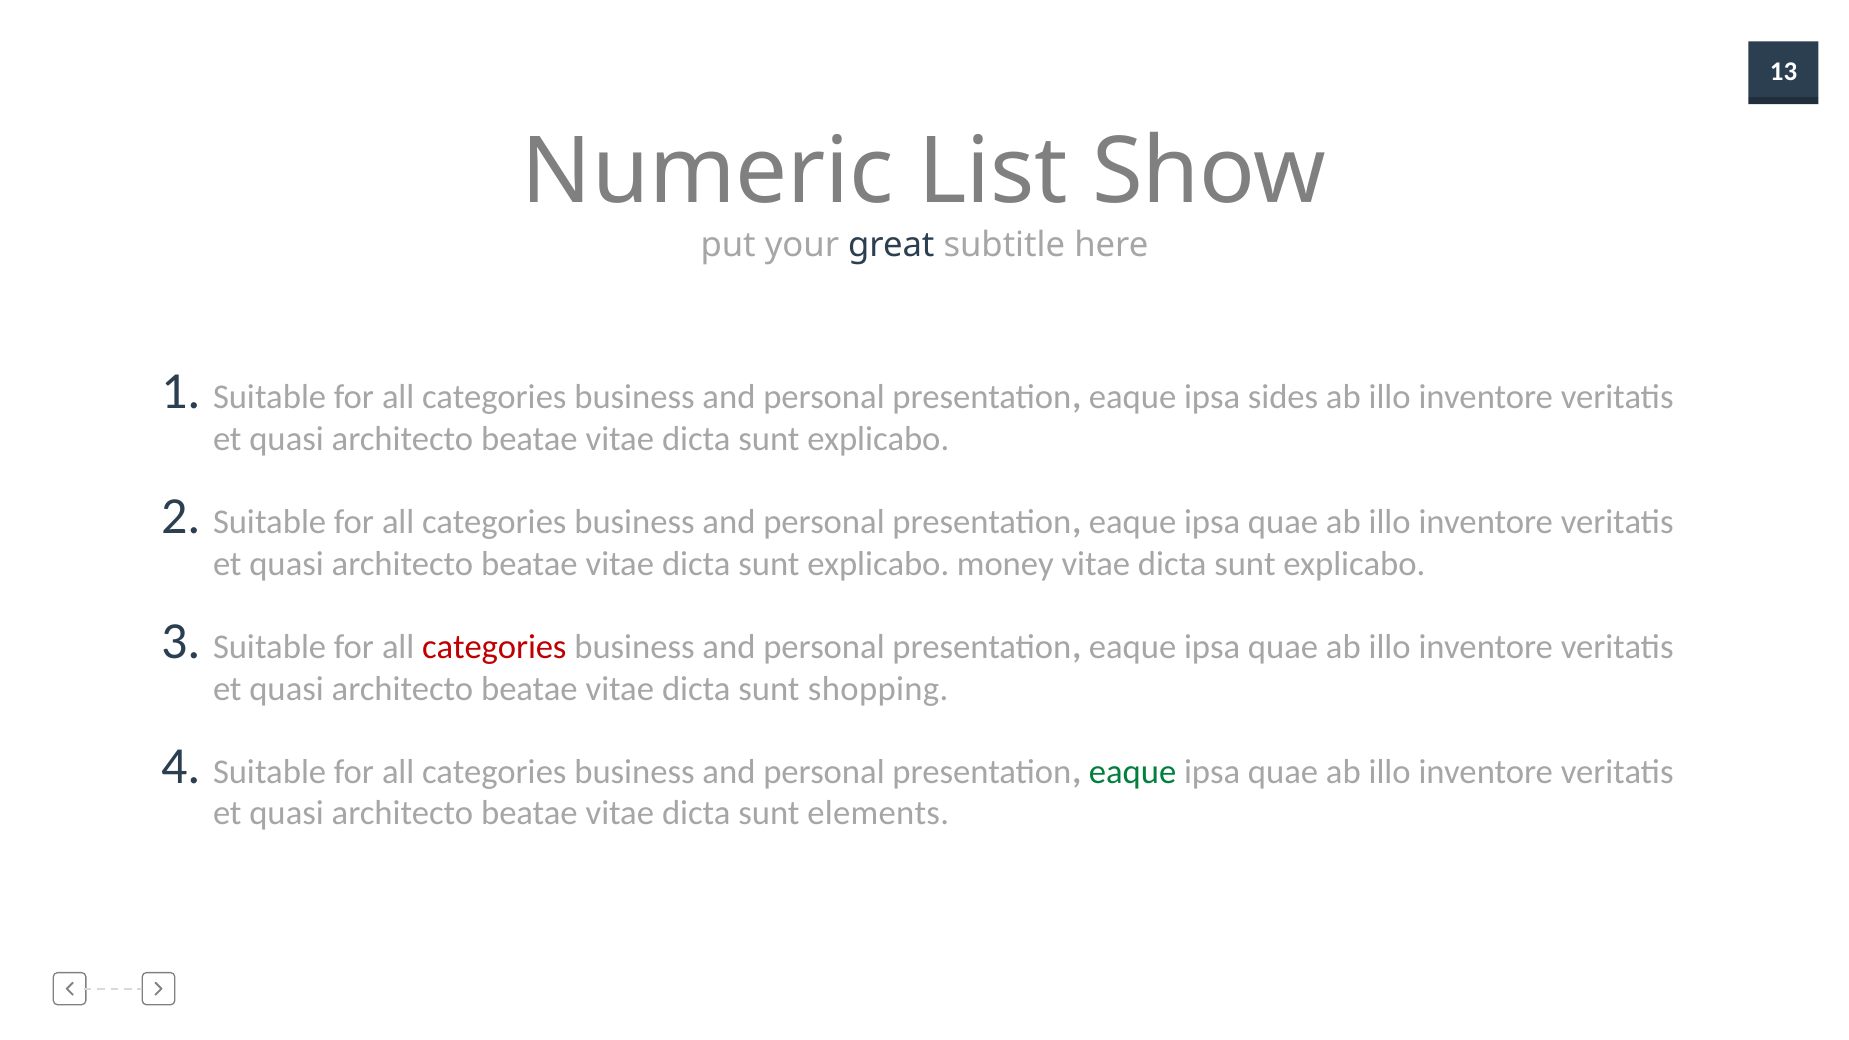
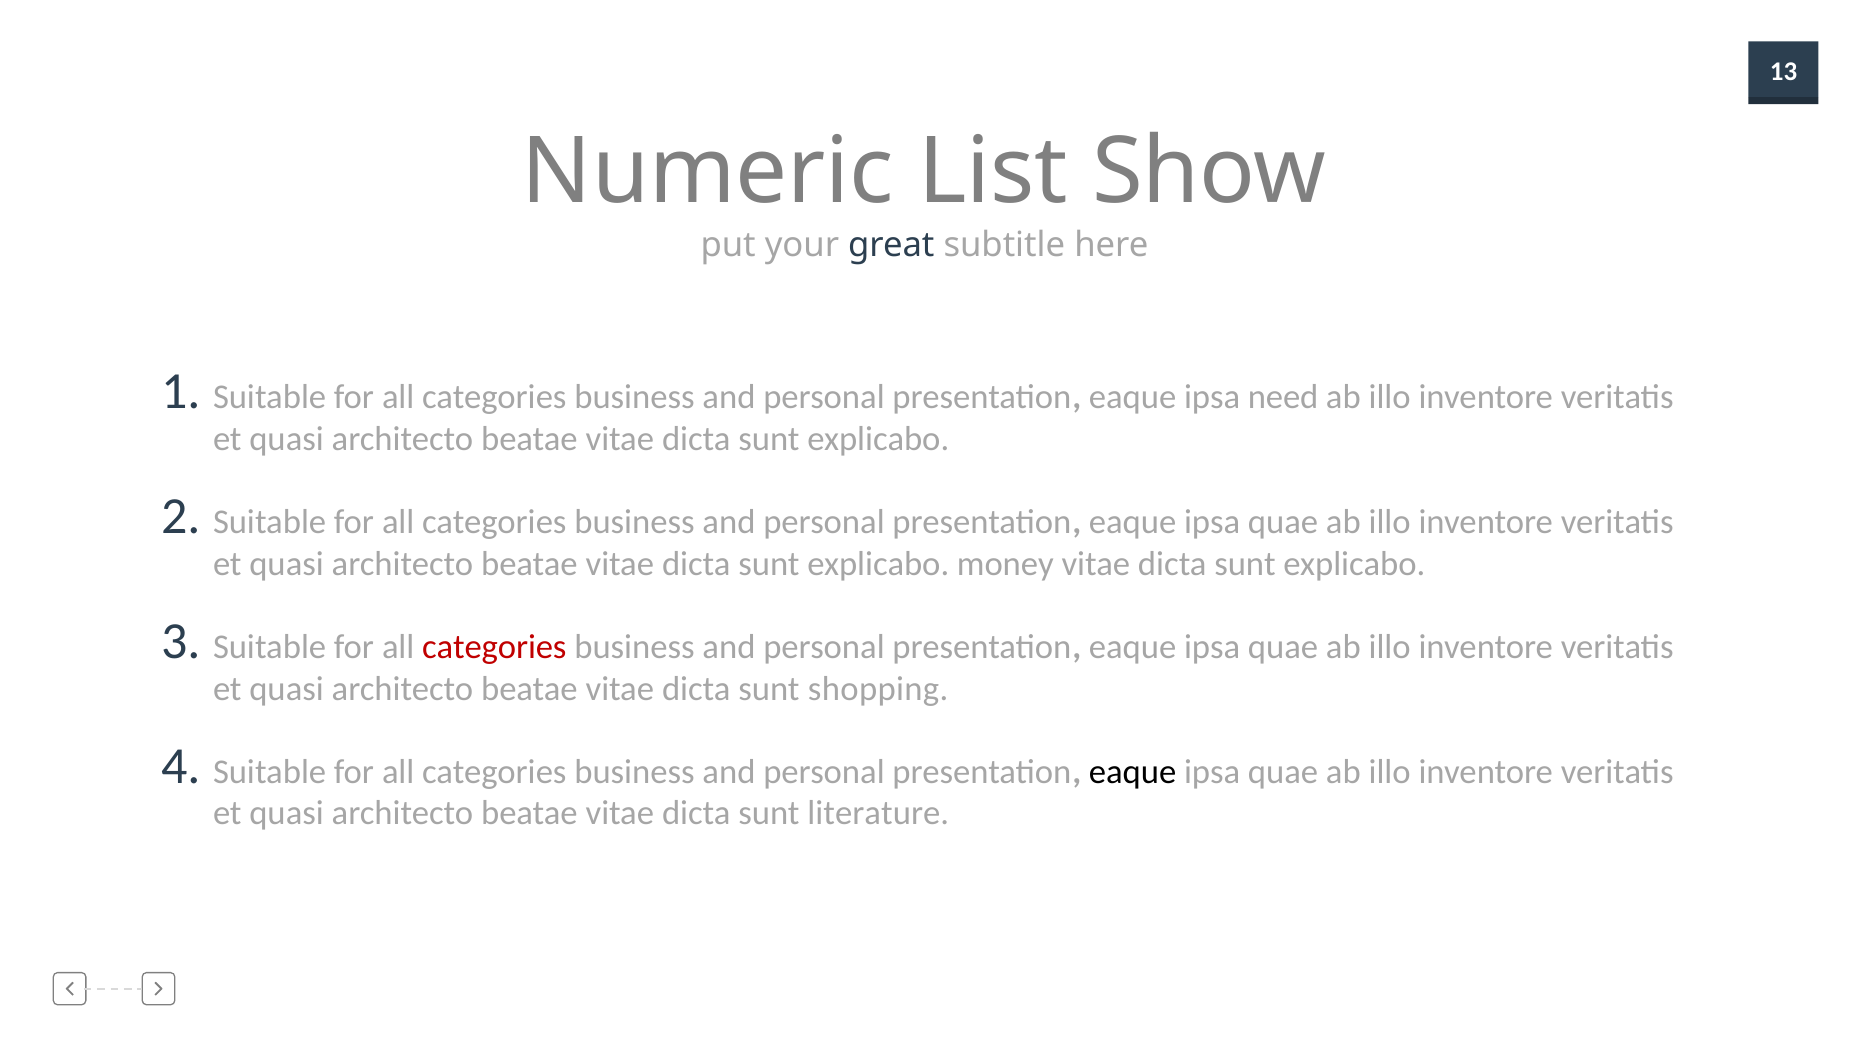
sides: sides -> need (1283, 397)
eaque colour: green -> black (1133, 772)
elements: elements -> literature (878, 814)
